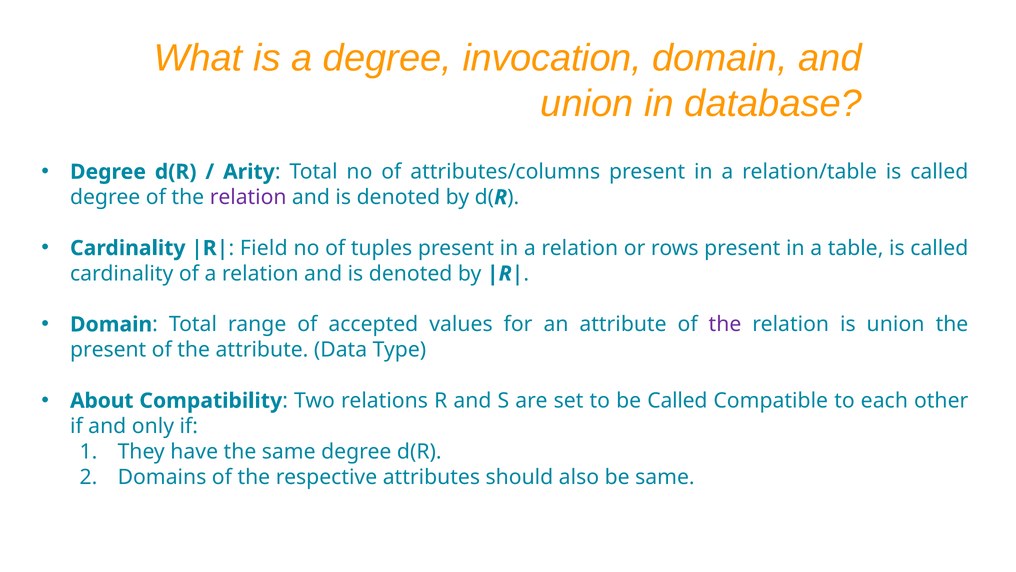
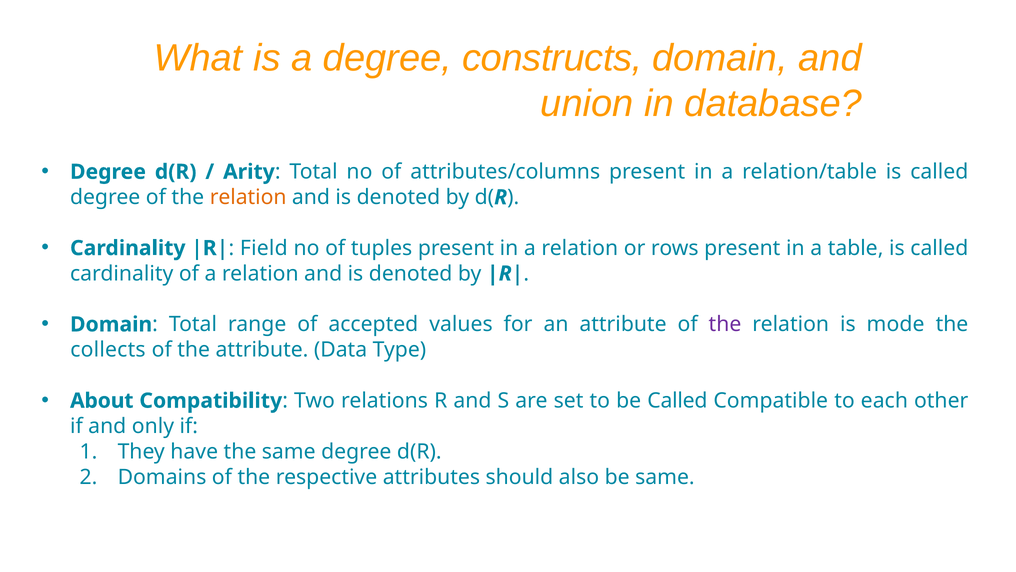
invocation: invocation -> constructs (552, 58)
relation colour: purple -> orange (248, 197)
is union: union -> mode (896, 324)
present: present -> collects (108, 350)
